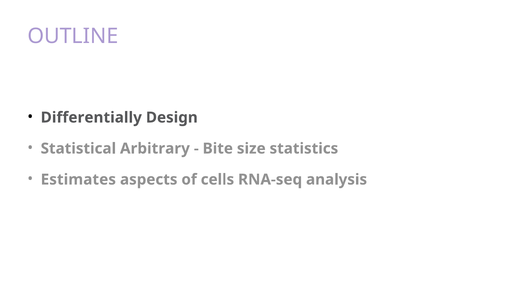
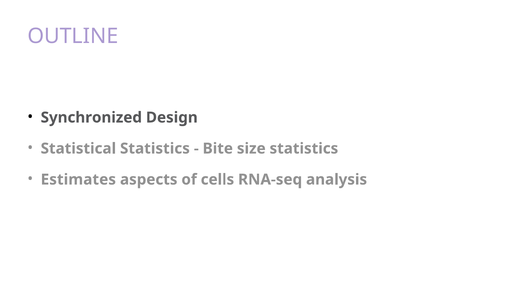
Differentially: Differentially -> Synchronized (91, 118)
Statistical Arbitrary: Arbitrary -> Statistics (155, 149)
